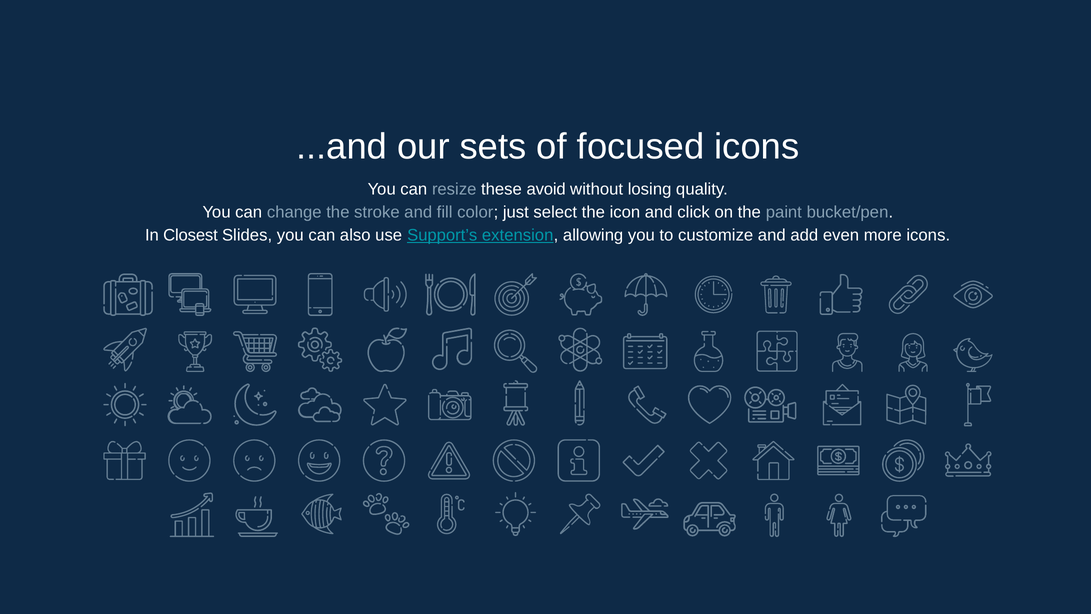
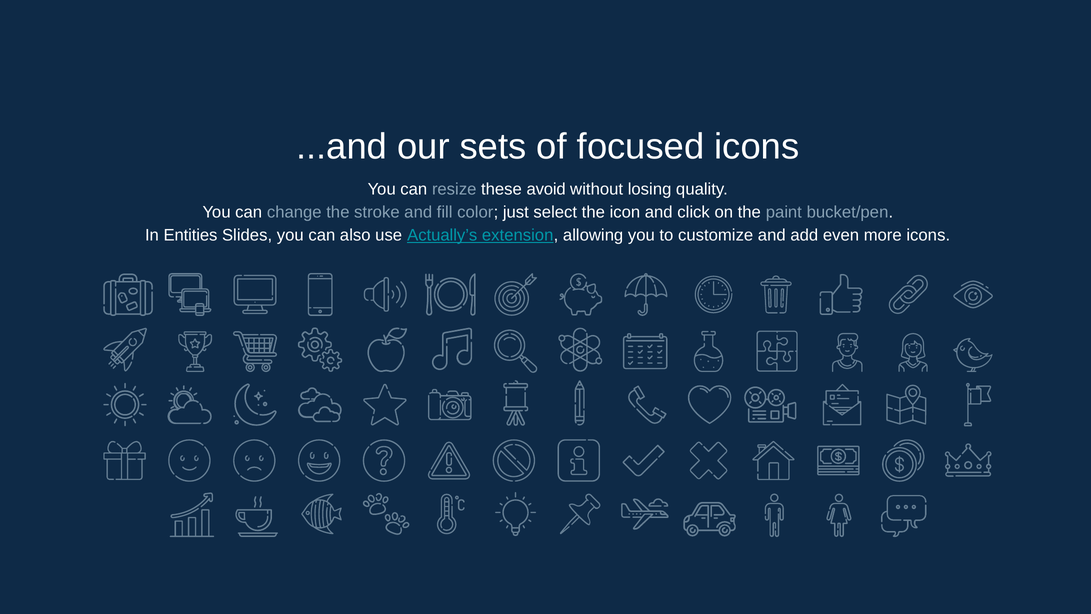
Closest: Closest -> Entities (190, 235)
Support’s: Support’s -> Actually’s (442, 235)
